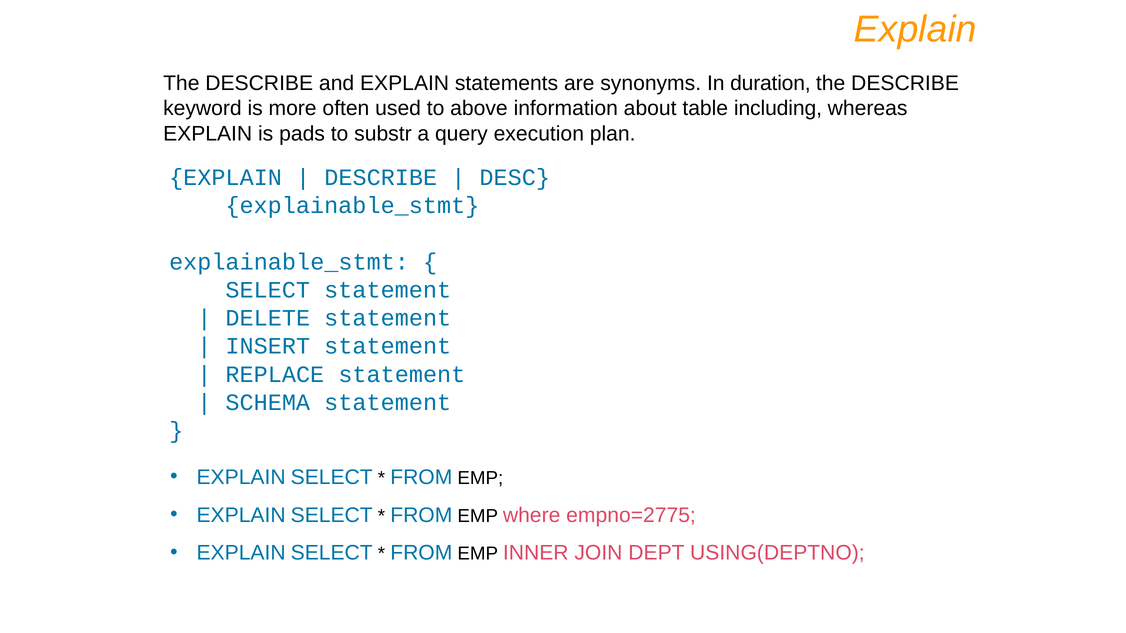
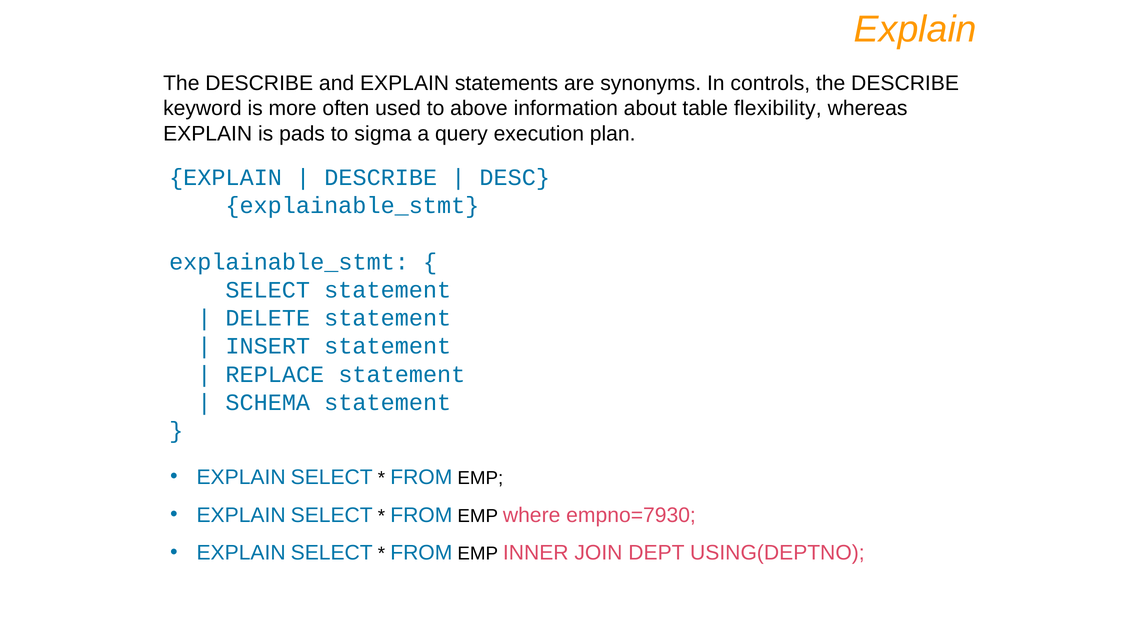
duration: duration -> controls (770, 83)
including: including -> flexibility (778, 109)
substr: substr -> sigma (383, 134)
empno=2775: empno=2775 -> empno=7930 (631, 515)
